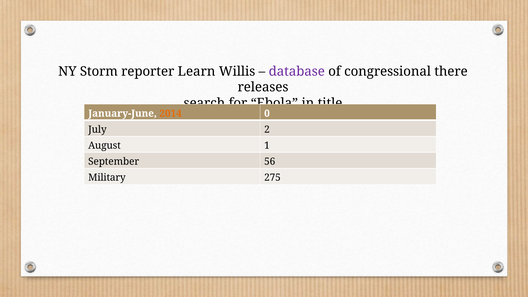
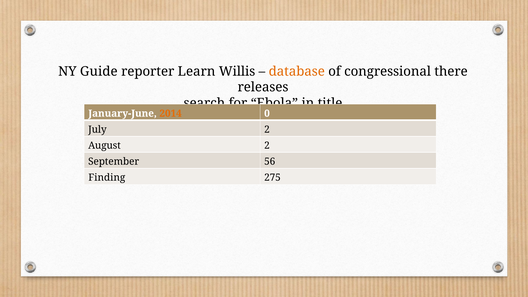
Storm: Storm -> Guide (99, 71)
database colour: purple -> orange (297, 71)
August 1: 1 -> 2 (267, 146)
Military: Military -> Finding (107, 178)
